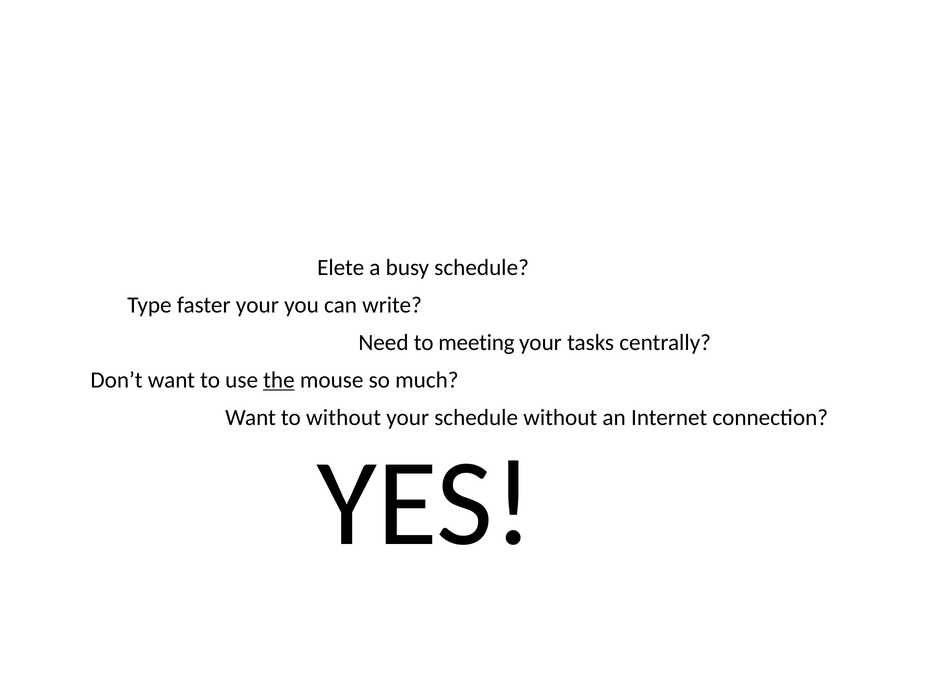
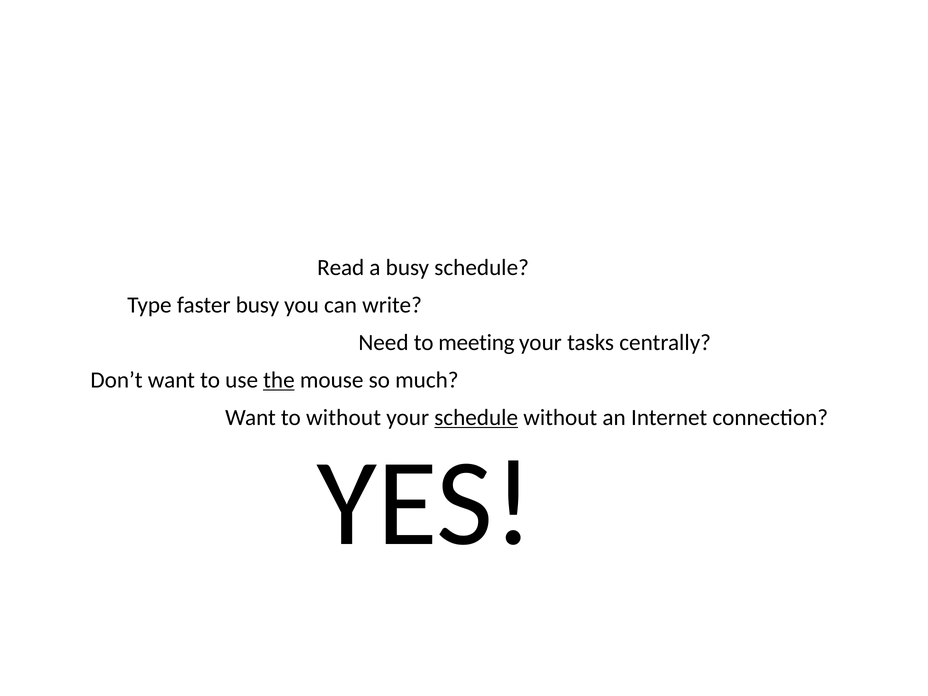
Elete: Elete -> Read (341, 268)
faster your: your -> busy (257, 305)
schedule underline: none -> present (476, 418)
